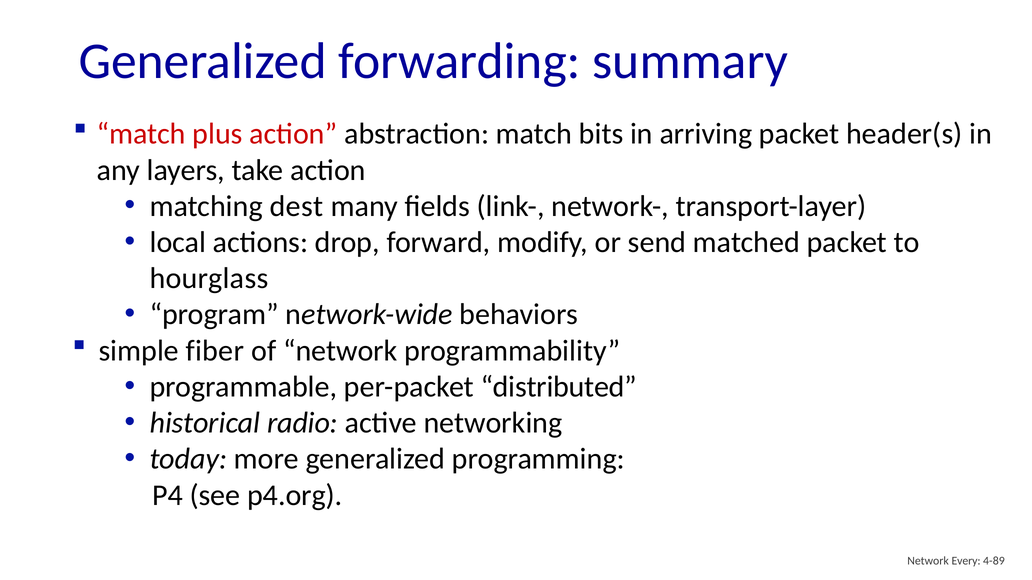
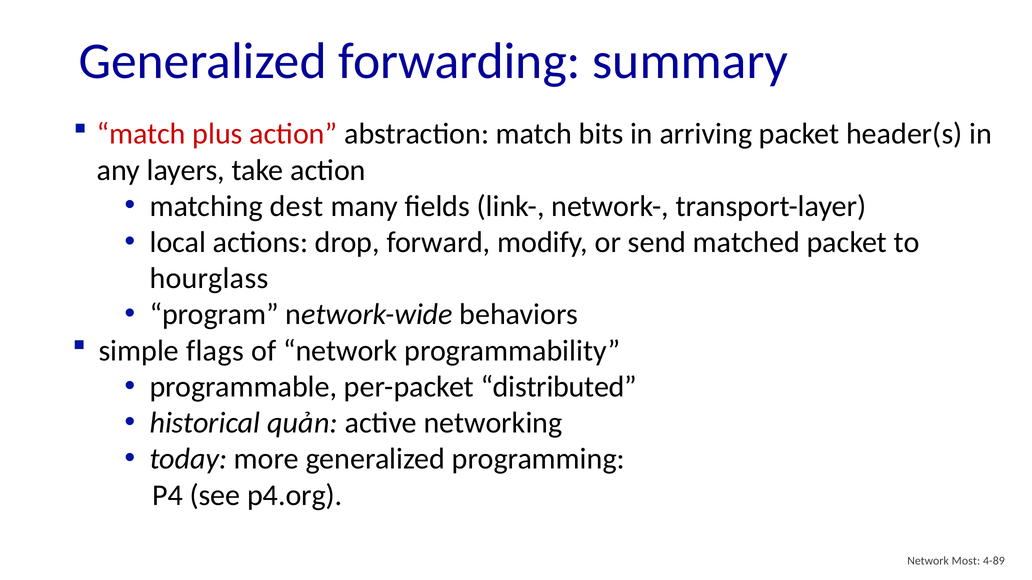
fiber: fiber -> flags (215, 351)
radio: radio -> quản (302, 423)
Every: Every -> Most (966, 561)
